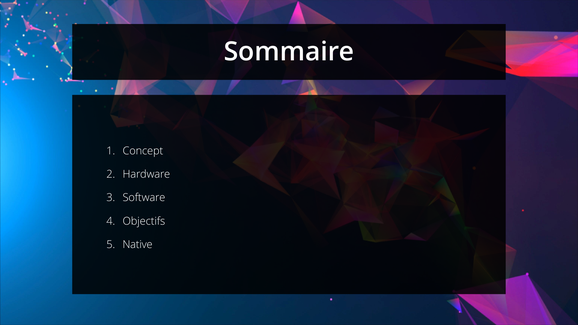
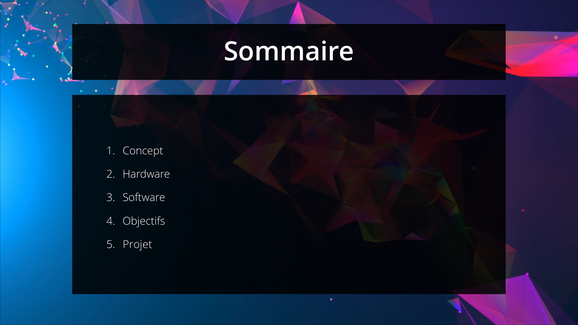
Native: Native -> Projet (137, 245)
